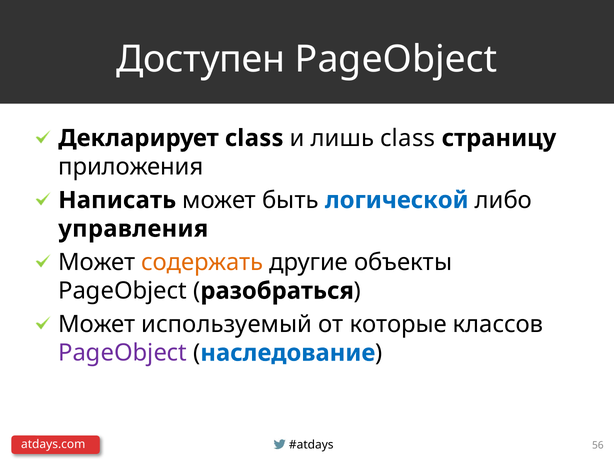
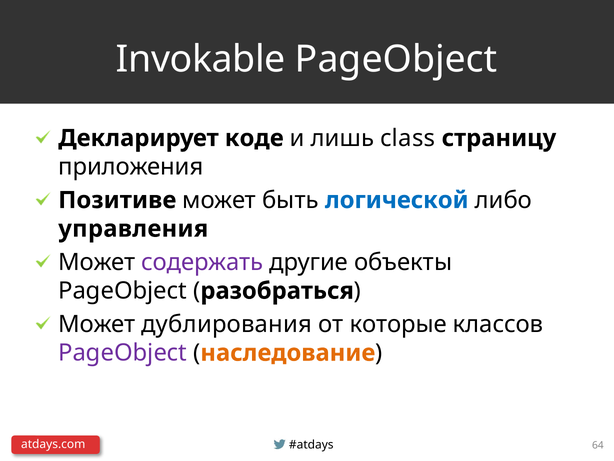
Доступен: Доступен -> Invokable (201, 59)
Декларирует class: class -> коде (254, 138)
Написать: Написать -> Позитиве (117, 200)
содержать colour: orange -> purple (202, 262)
используемый: используемый -> дублирования (227, 324)
наследование colour: blue -> orange (288, 353)
56: 56 -> 64 (598, 445)
